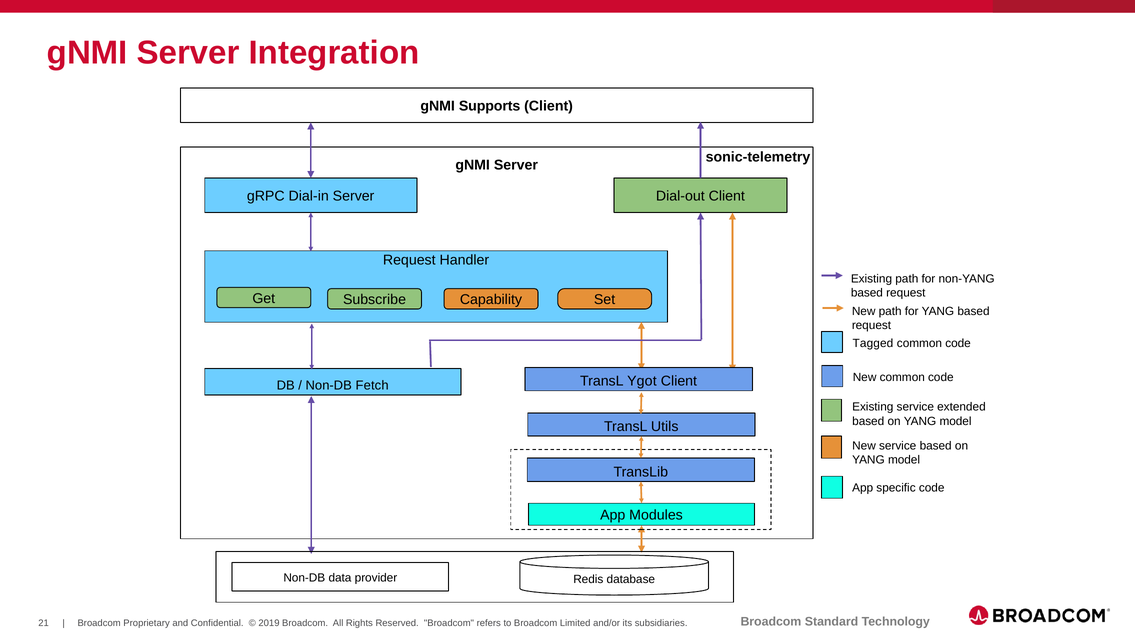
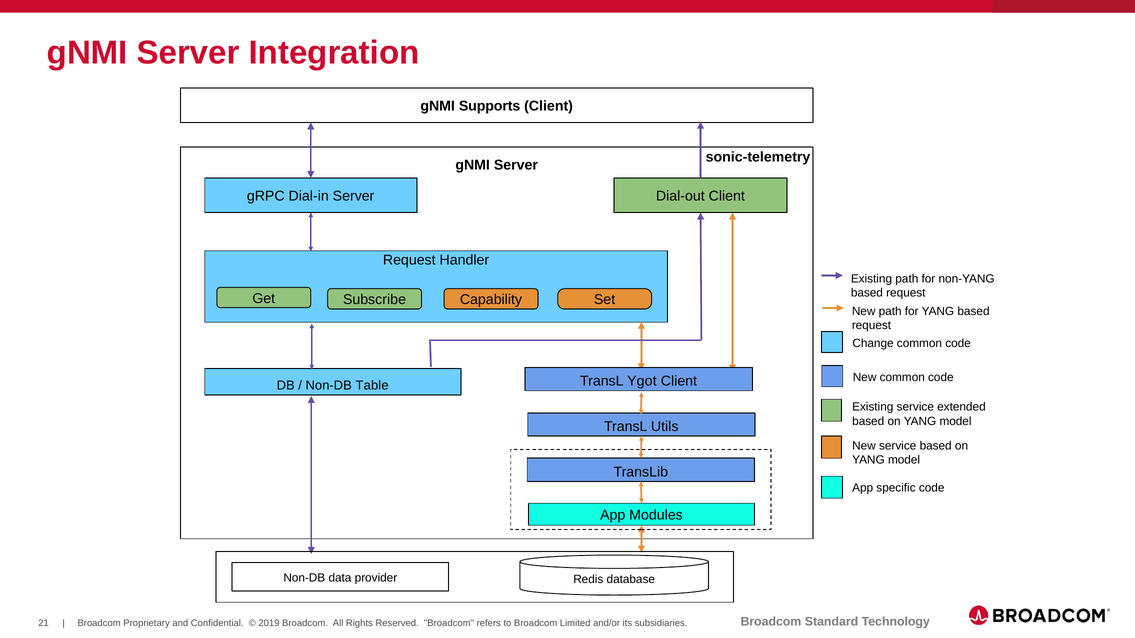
Tagged: Tagged -> Change (873, 343)
Fetch: Fetch -> Table (372, 386)
